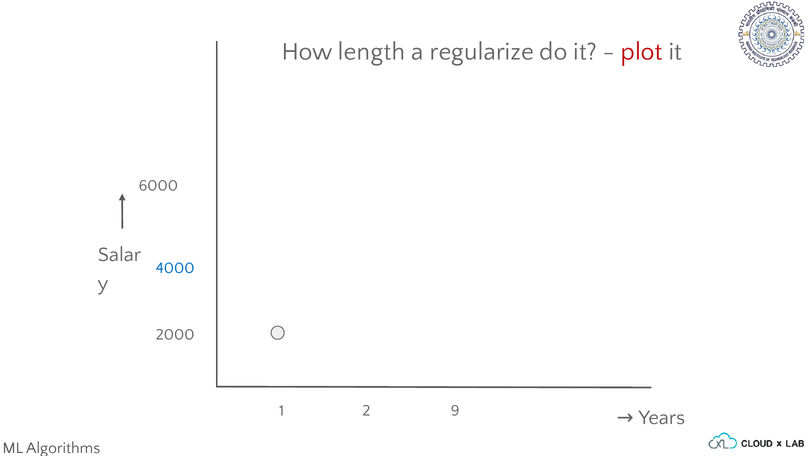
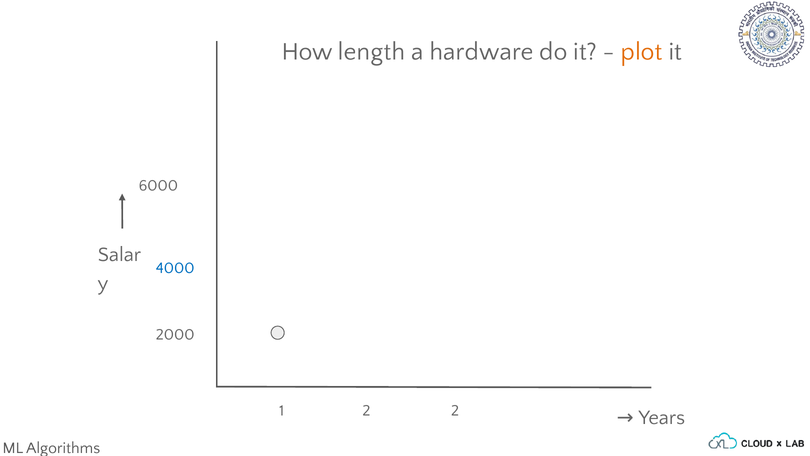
regularize: regularize -> hardware (482, 52)
plot colour: red -> orange (642, 52)
2 9: 9 -> 2 (455, 410)
